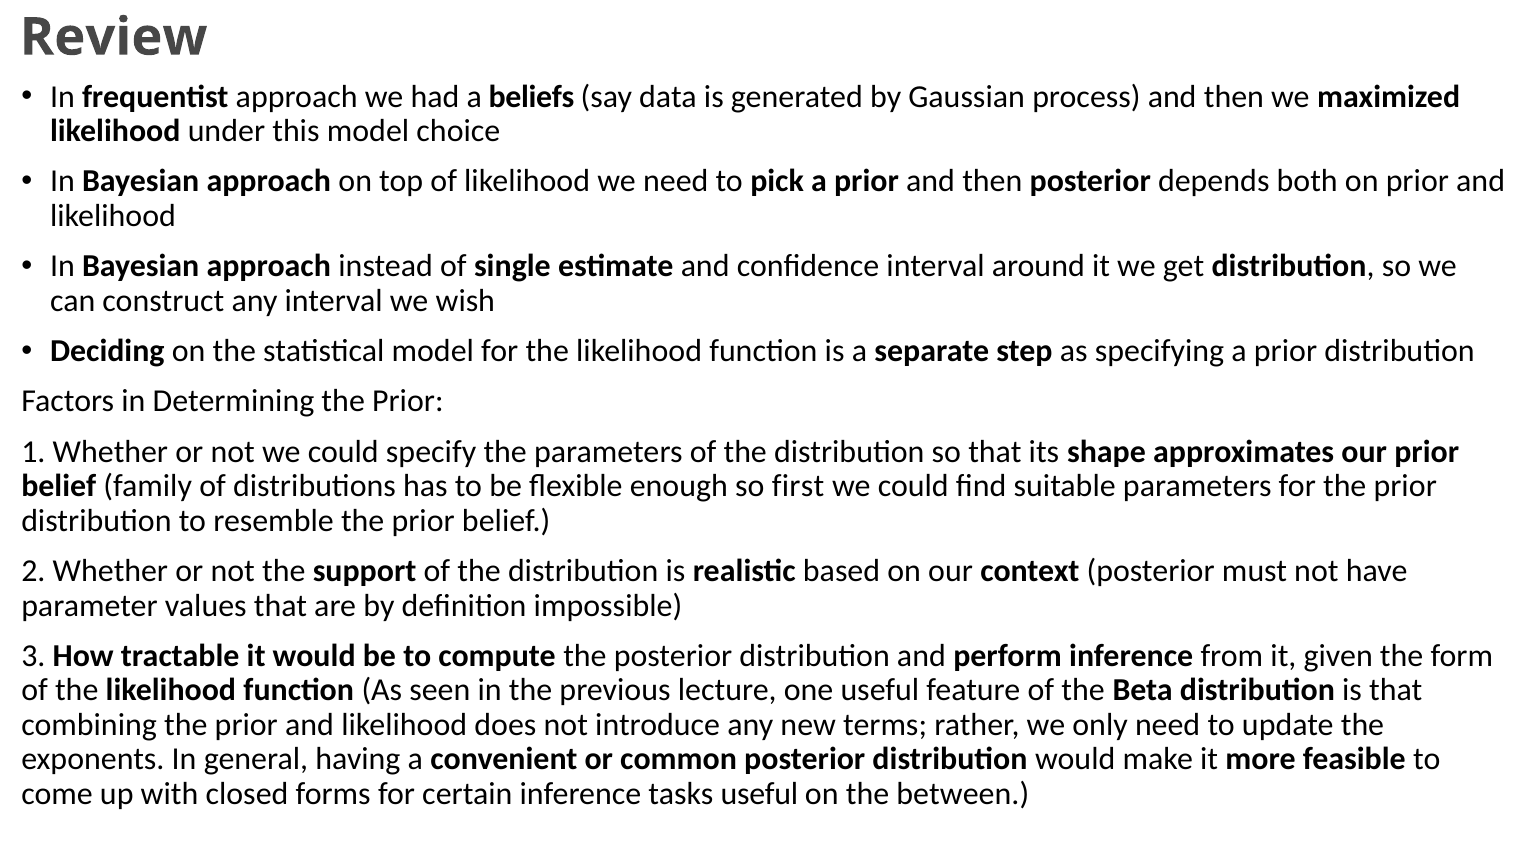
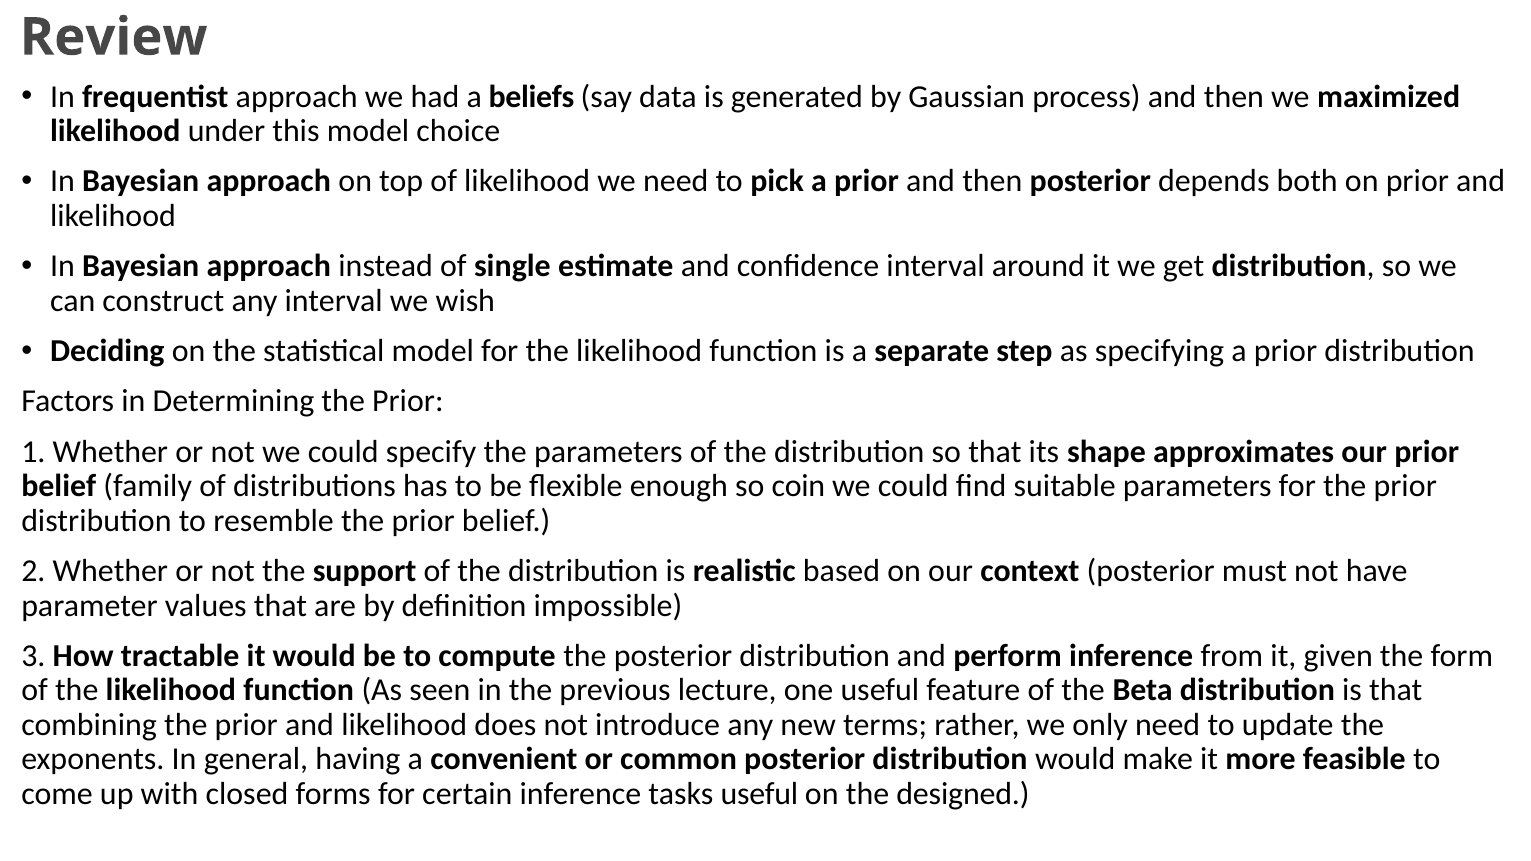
first: first -> coin (798, 486)
between: between -> designed (963, 794)
